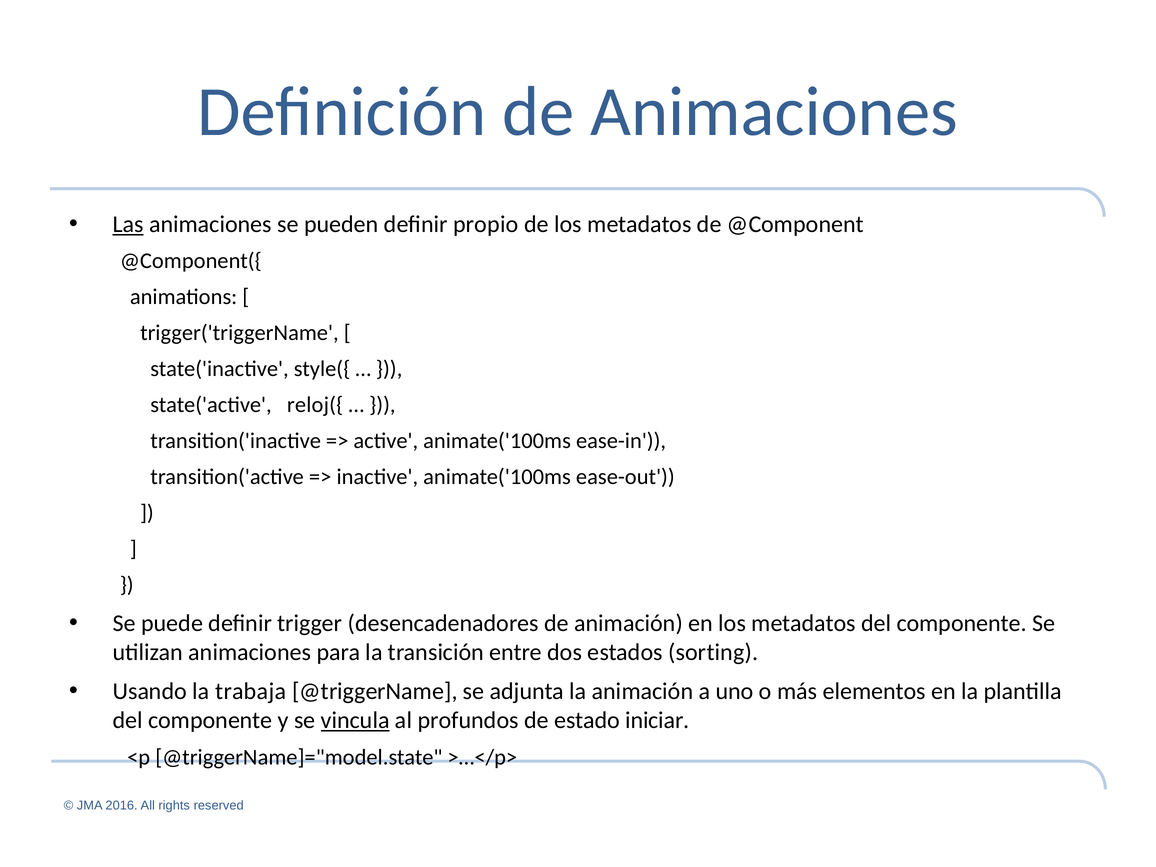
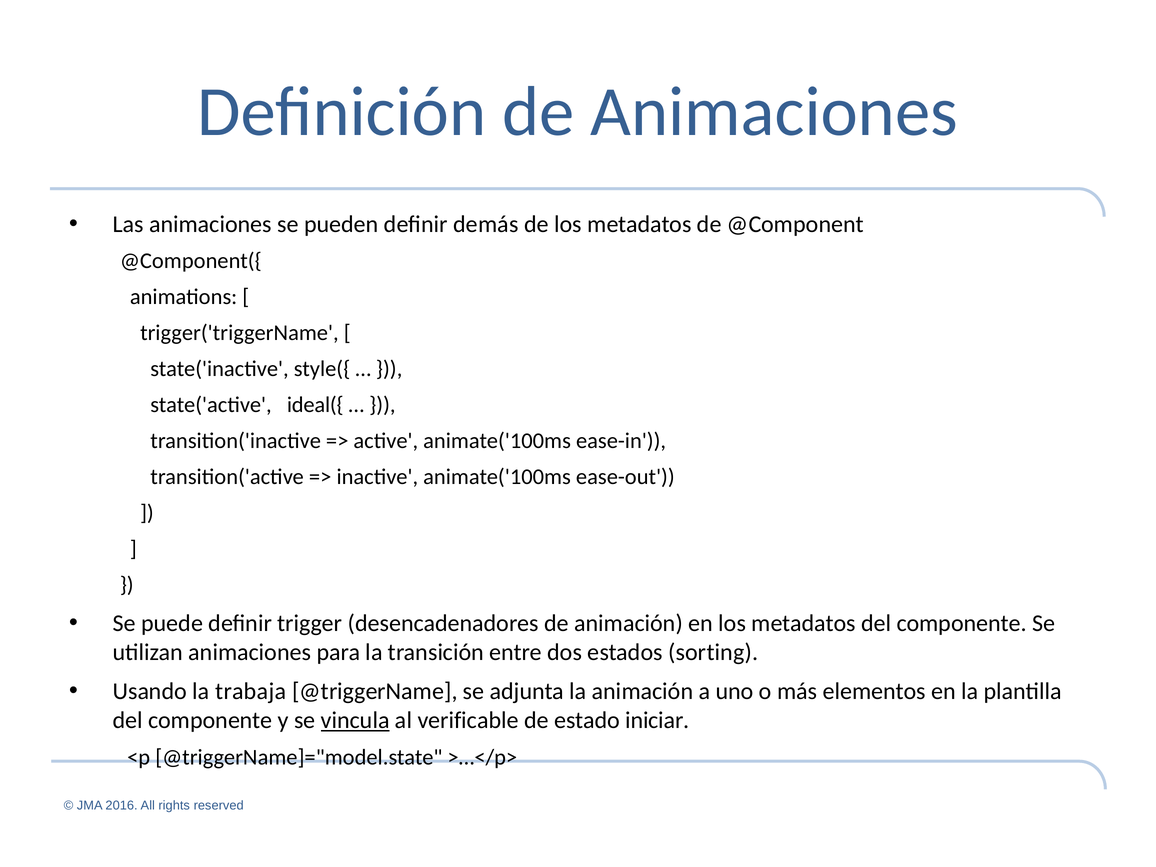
Las underline: present -> none (128, 224)
propio: propio -> demás (486, 224)
reloj({: reloj({ -> ideal({ (315, 405)
profundos: profundos -> verificable (468, 720)
